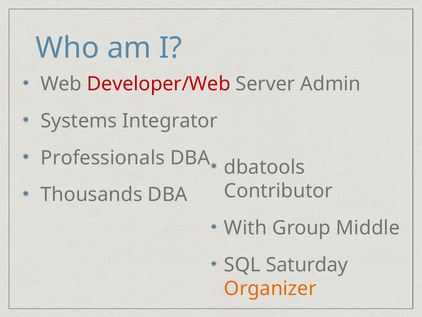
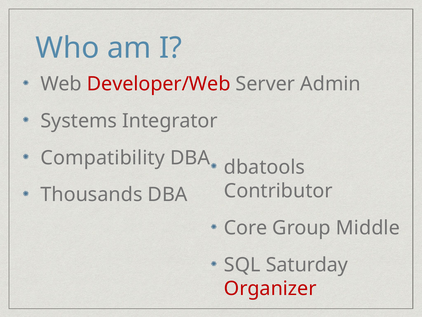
Professionals: Professionals -> Compatibility (103, 158)
With: With -> Core (246, 228)
Organizer colour: orange -> red (270, 288)
